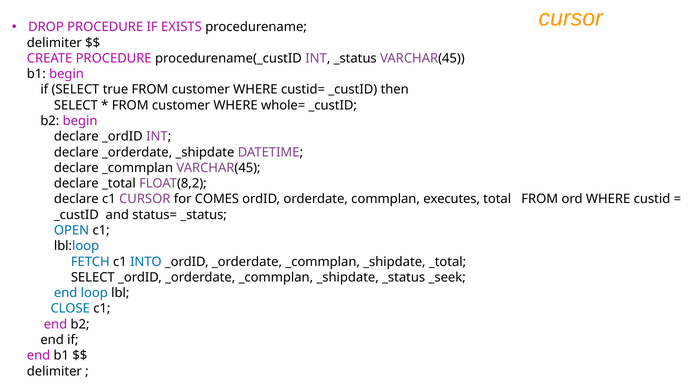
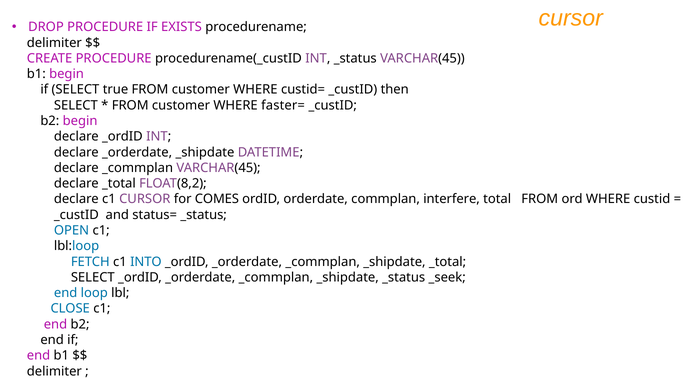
whole=: whole= -> faster= (283, 105)
executes: executes -> interfere (452, 199)
